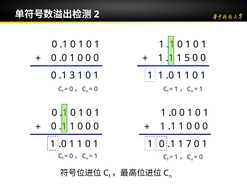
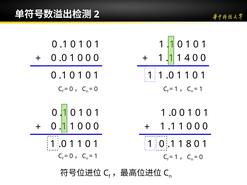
5: 5 -> 4 (187, 58)
3: 3 -> 0 (72, 75)
7: 7 -> 8 (189, 144)
